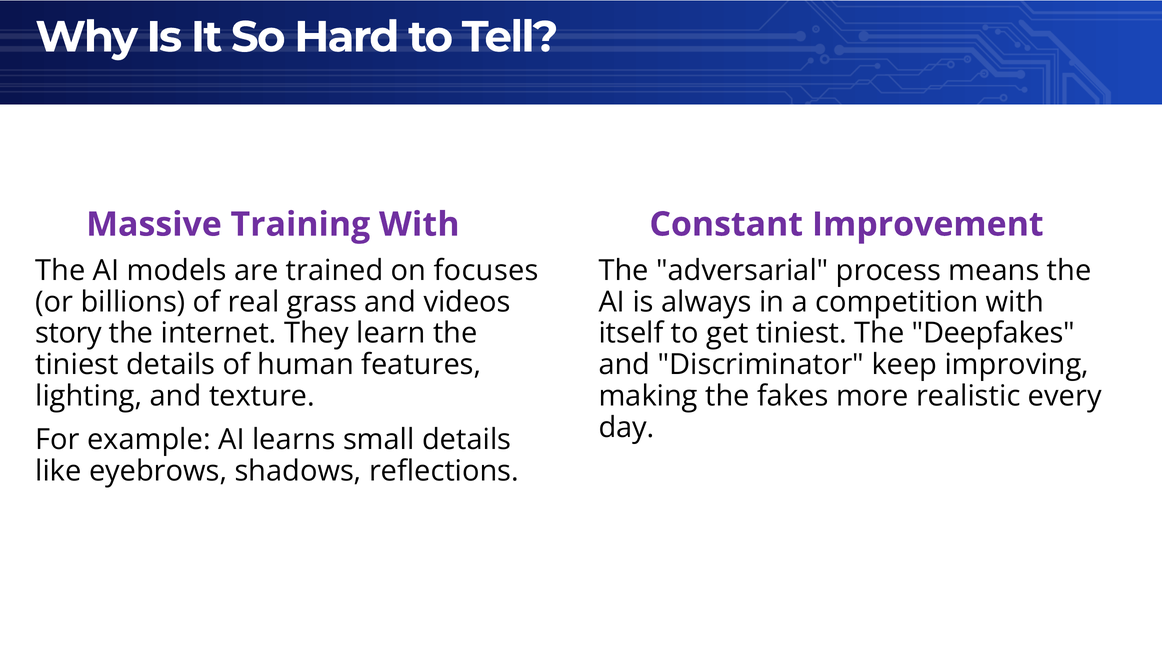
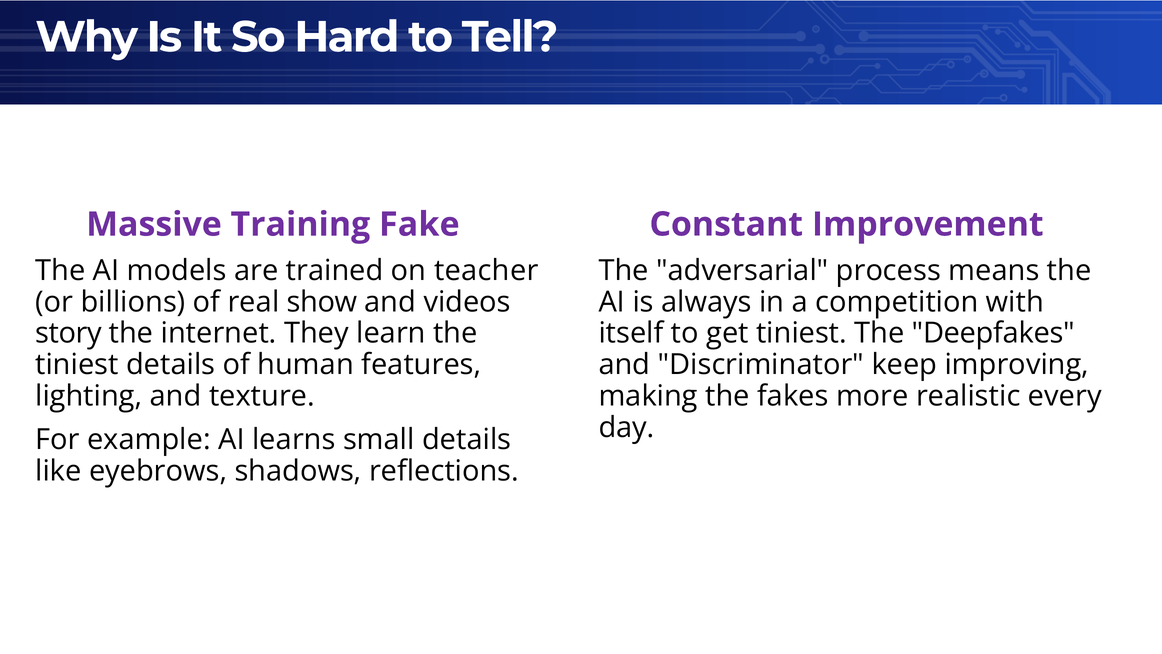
Training With: With -> Fake (419, 224)
focuses: focuses -> teacher (486, 270)
grass: grass -> show (322, 302)
